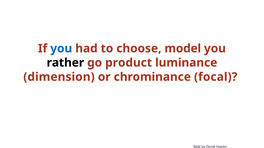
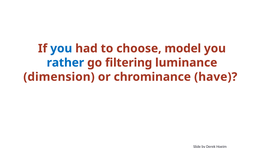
rather colour: black -> blue (65, 63)
product: product -> filtering (129, 63)
focal: focal -> have (216, 77)
